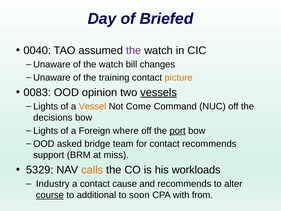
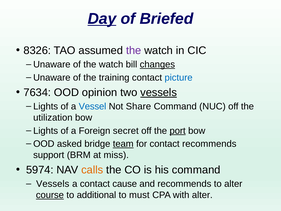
Day underline: none -> present (102, 19)
0040: 0040 -> 8326 (37, 50)
changes underline: none -> present (157, 64)
picture colour: orange -> blue (179, 77)
0083: 0083 -> 7634 (37, 92)
Vessel colour: orange -> blue (92, 106)
Come: Come -> Share (138, 106)
decisions: decisions -> utilization (53, 118)
where: where -> secret (126, 131)
team underline: none -> present (123, 144)
5329: 5329 -> 5974 (40, 170)
his workloads: workloads -> command (196, 170)
Industry: Industry -> Vessels (53, 184)
soon: soon -> must (139, 195)
with from: from -> alter (202, 195)
